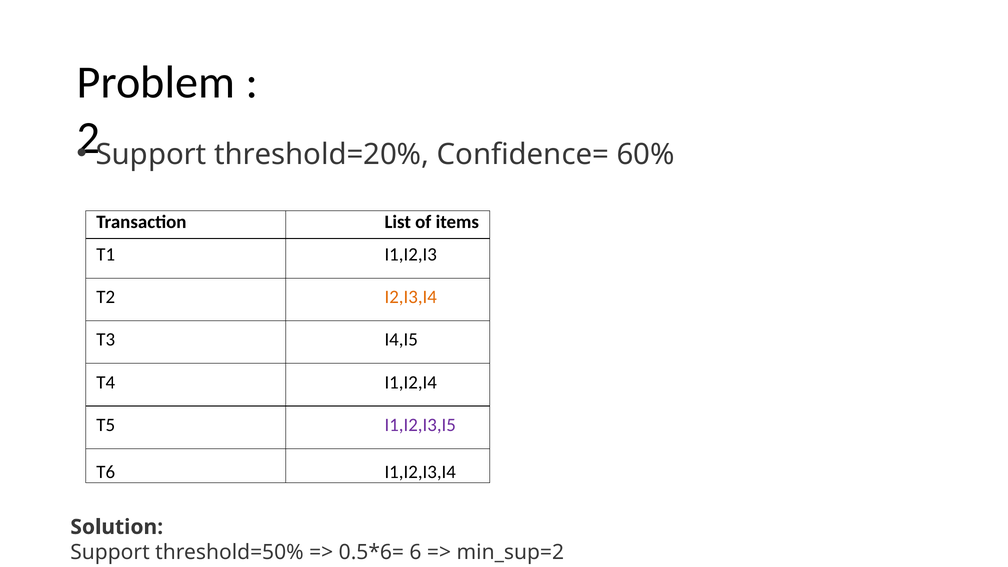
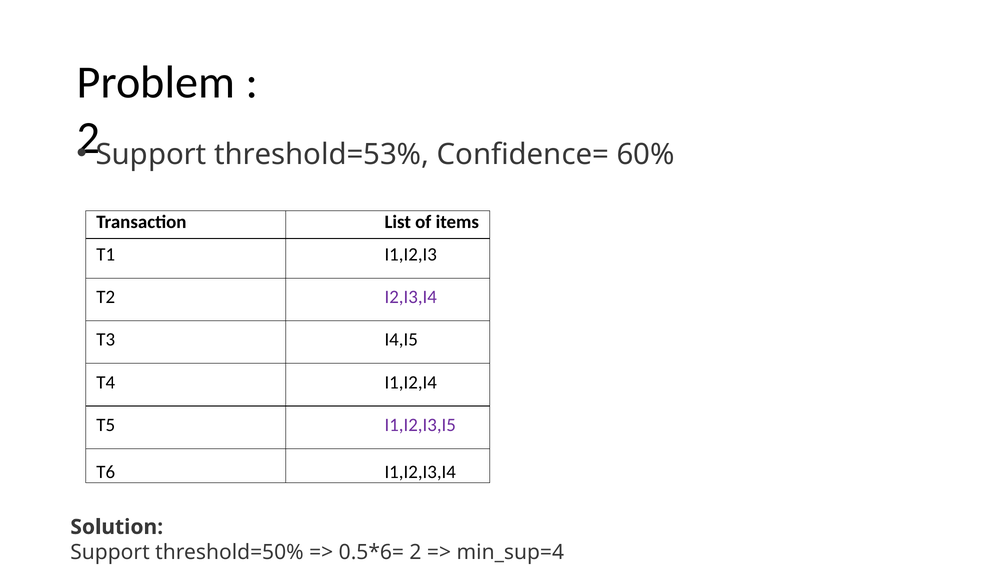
threshold=20%: threshold=20% -> threshold=53% (322, 154)
I2,I3,I4 colour: orange -> purple (411, 297)
6: 6 -> 2 (415, 552)
min_sup=2: min_sup=2 -> min_sup=4 (510, 552)
